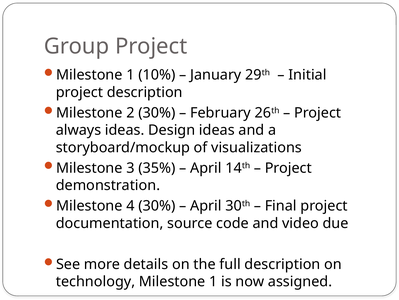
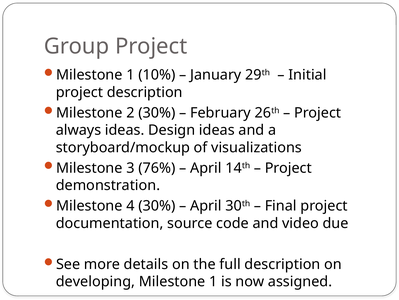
35%: 35% -> 76% (157, 168)
technology: technology -> developing (95, 281)
